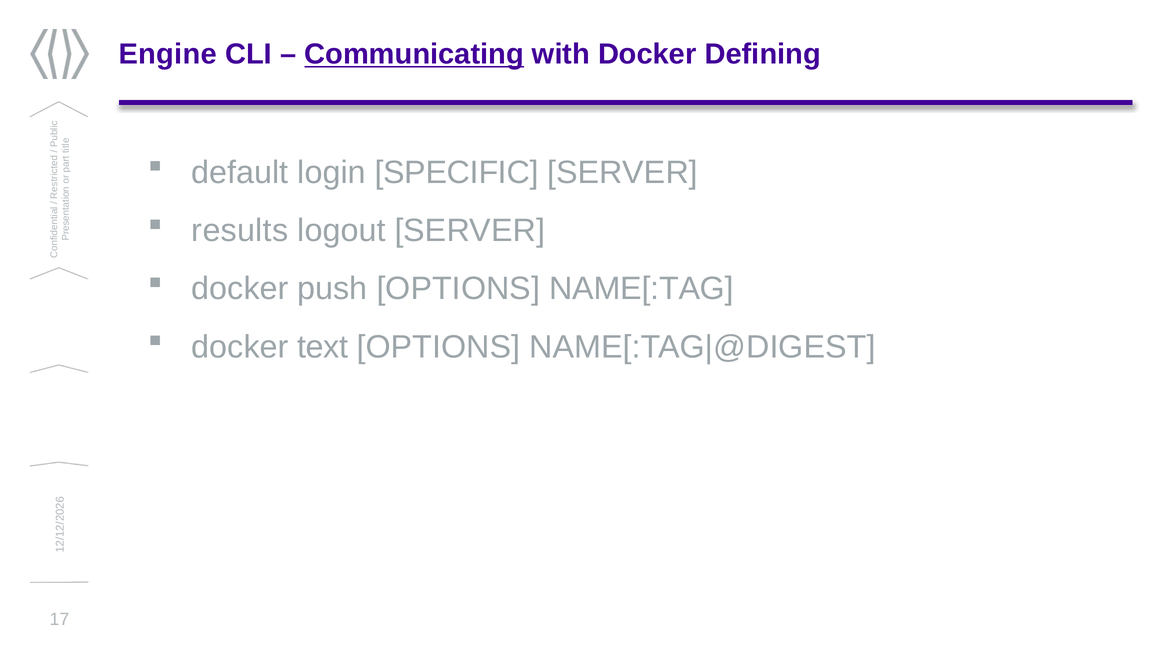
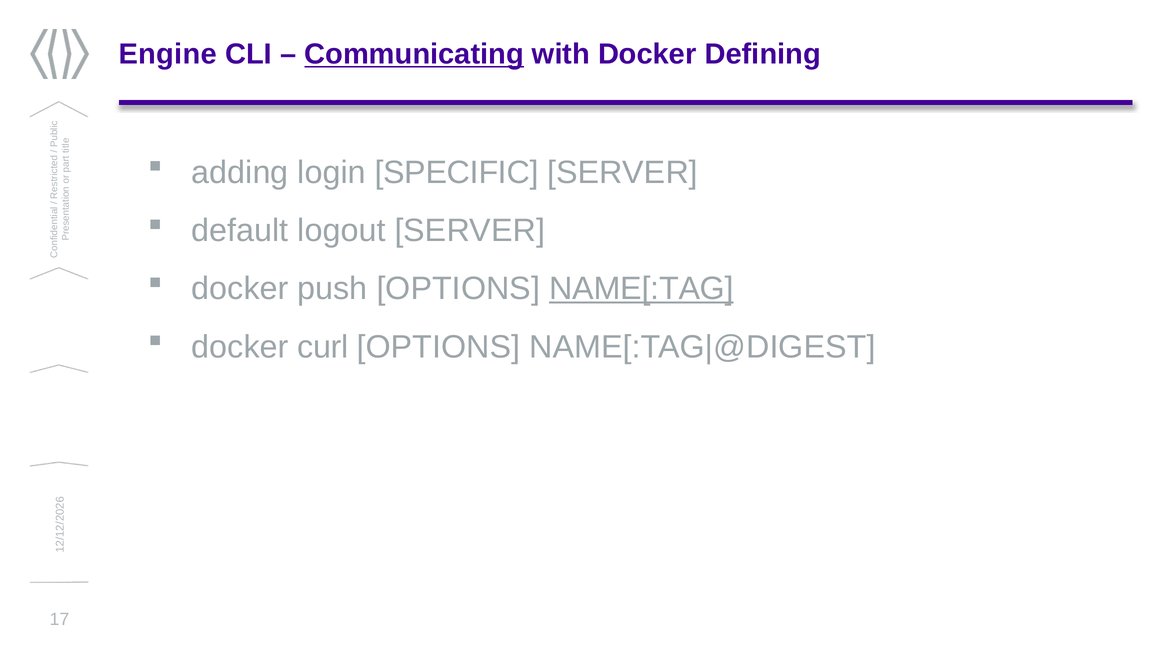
default: default -> adding (240, 173)
results: results -> default (240, 231)
NAME[:TAG underline: none -> present (641, 289)
text: text -> curl (323, 347)
